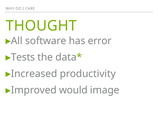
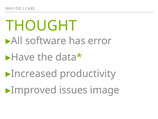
Tests: Tests -> Have (23, 57)
would: would -> issues (73, 90)
